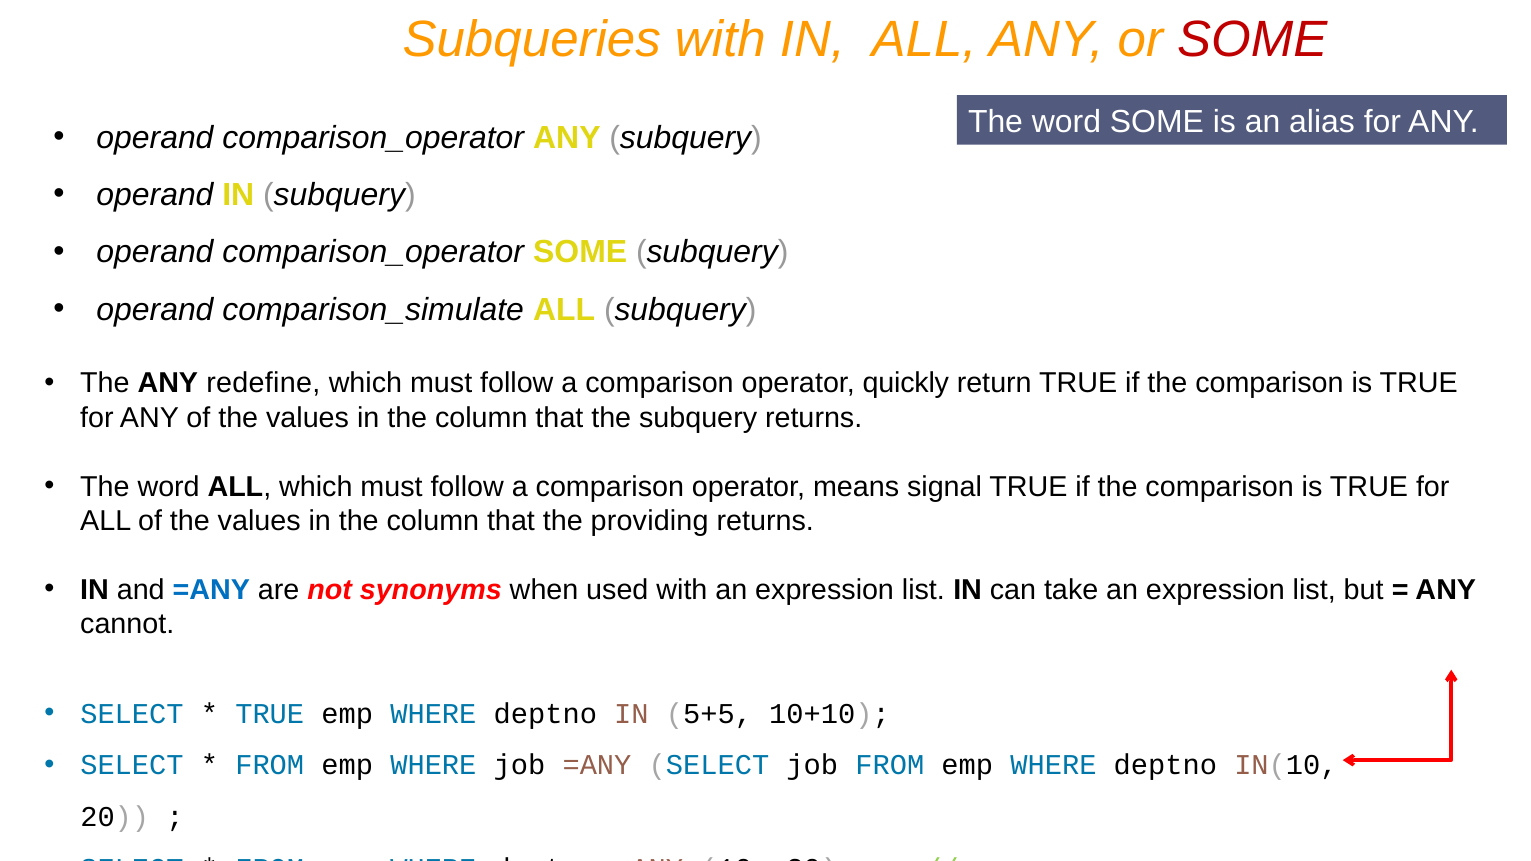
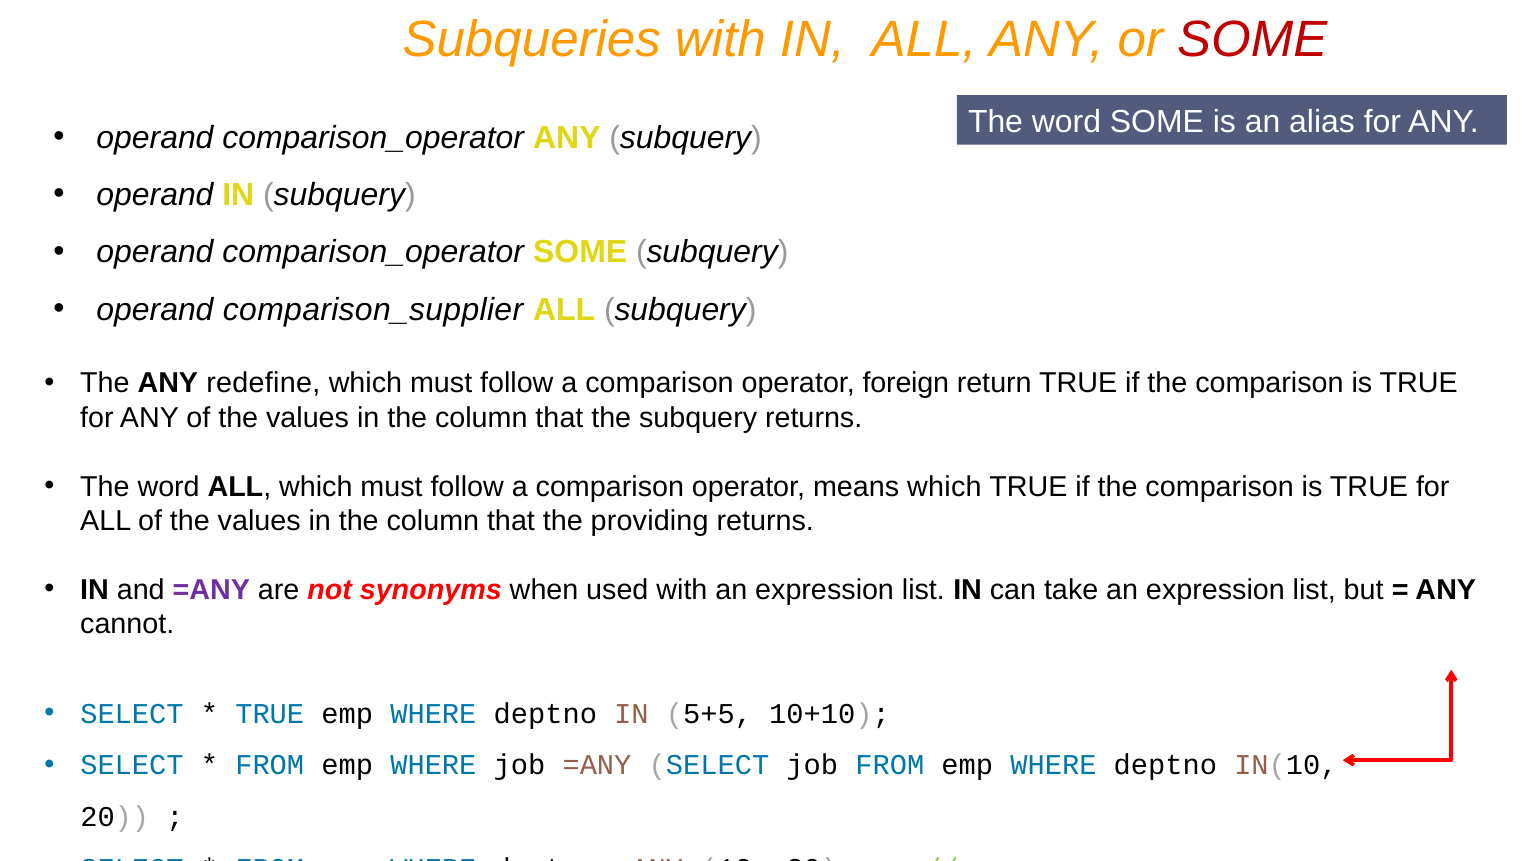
comparison_simulate: comparison_simulate -> comparison_supplier (373, 310)
quickly: quickly -> foreign (906, 383)
means signal: signal -> which (944, 487)
=ANY colour: blue -> purple (211, 590)
